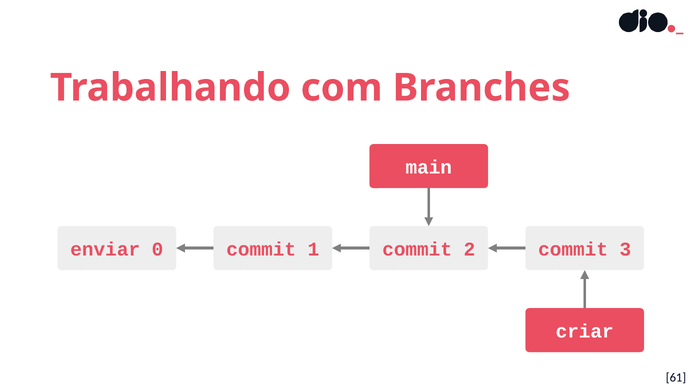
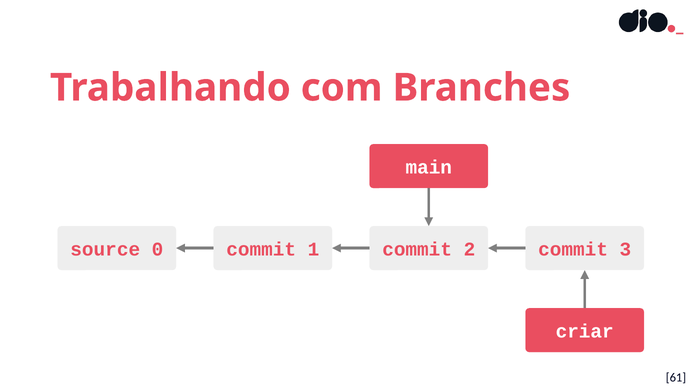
enviar: enviar -> source (105, 249)
